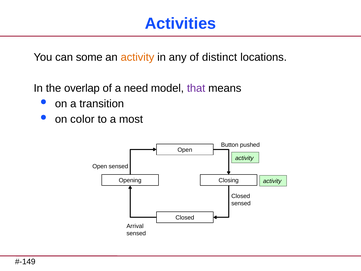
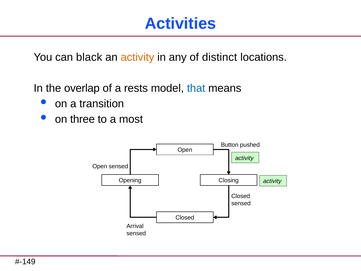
some: some -> black (89, 57)
need: need -> rests (136, 88)
that colour: purple -> blue (196, 88)
color: color -> three (82, 119)
